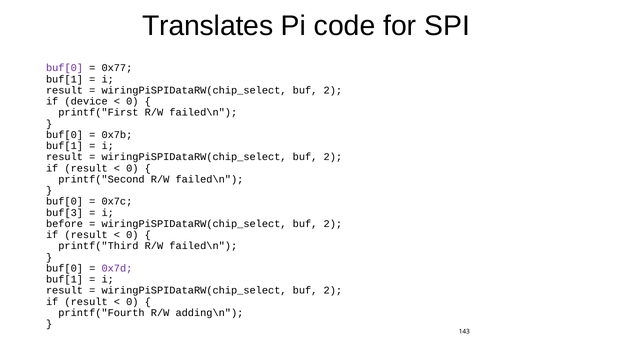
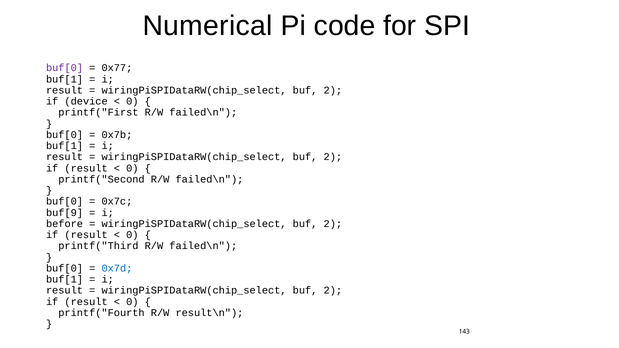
Translates: Translates -> Numerical (207, 26)
buf[3: buf[3 -> buf[9 (65, 213)
0x7d colour: purple -> blue (117, 268)
adding\n: adding\n -> result\n (209, 313)
